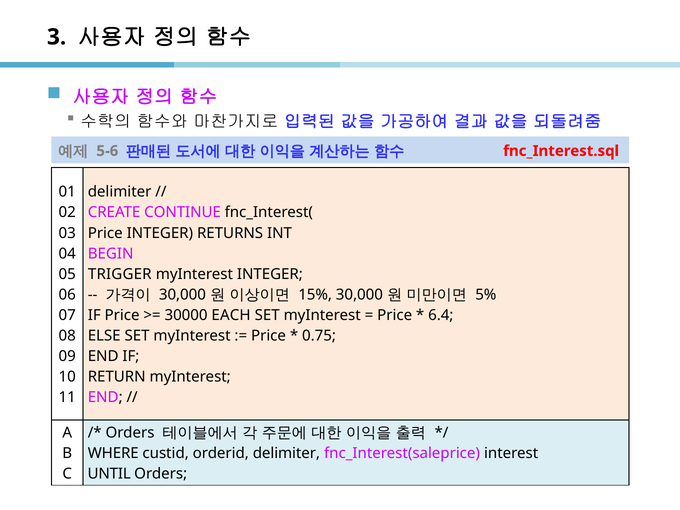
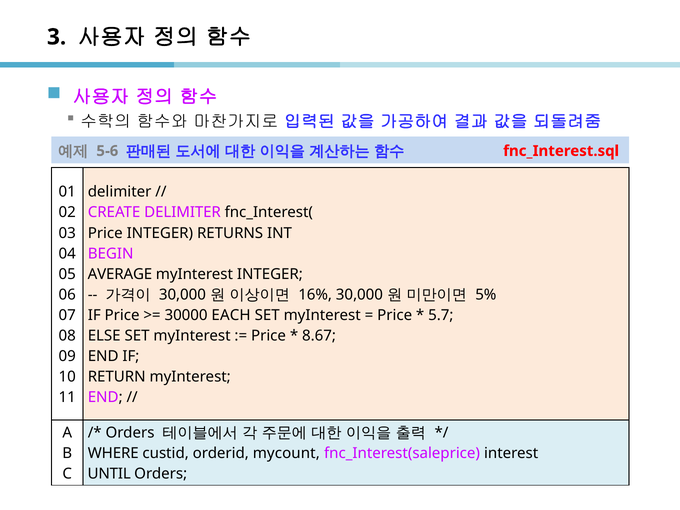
CREATE CONTINUE: CONTINUE -> DELIMITER (183, 213)
TRIGGER: TRIGGER -> AVERAGE (120, 274)
15%: 15% -> 16% (315, 295)
6.4: 6.4 -> 5.7 (441, 315)
0.75: 0.75 -> 8.67 (319, 336)
orderid delimiter: delimiter -> mycount (286, 453)
